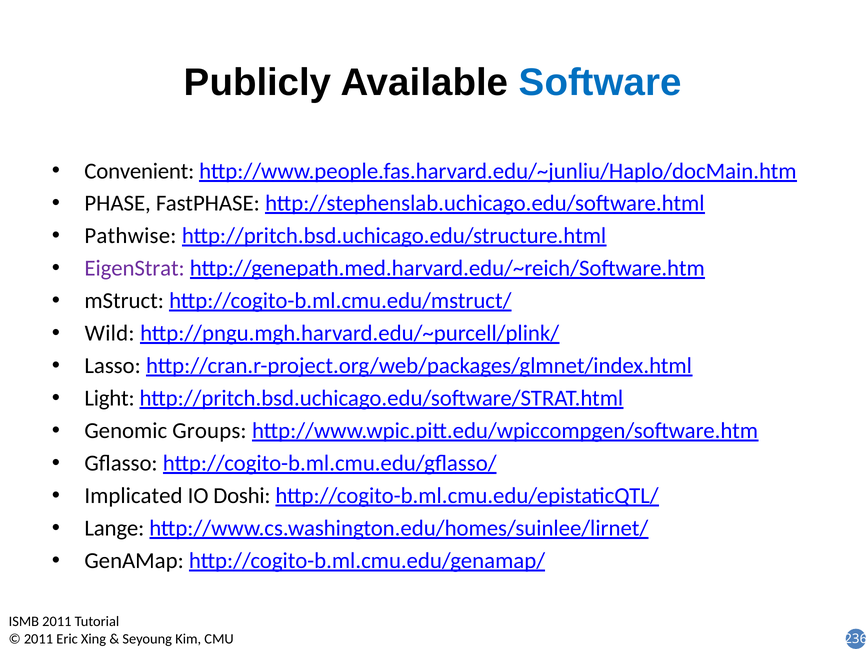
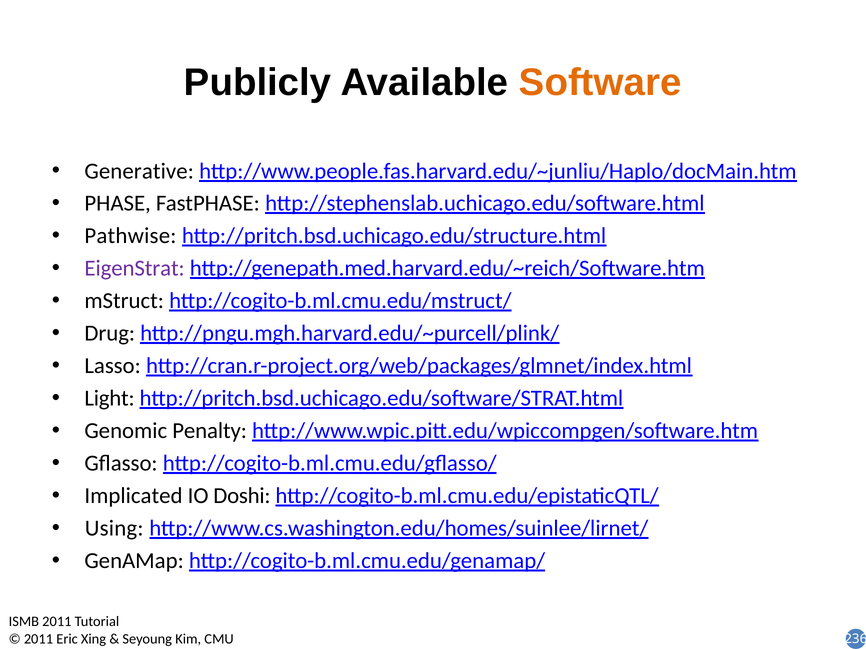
Software colour: blue -> orange (600, 83)
Convenient: Convenient -> Generative (139, 171)
Wild: Wild -> Drug (110, 334)
Groups: Groups -> Penalty (210, 431)
Lange: Lange -> Using (114, 529)
